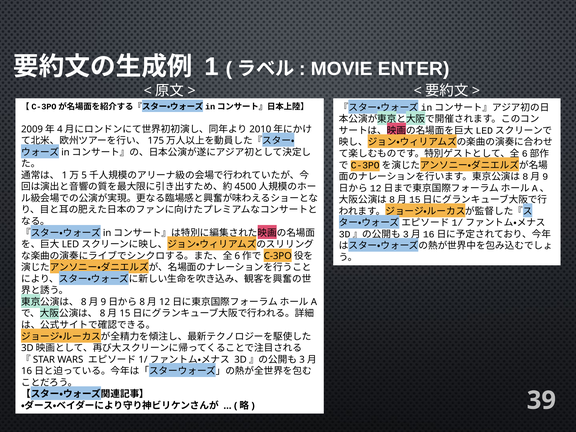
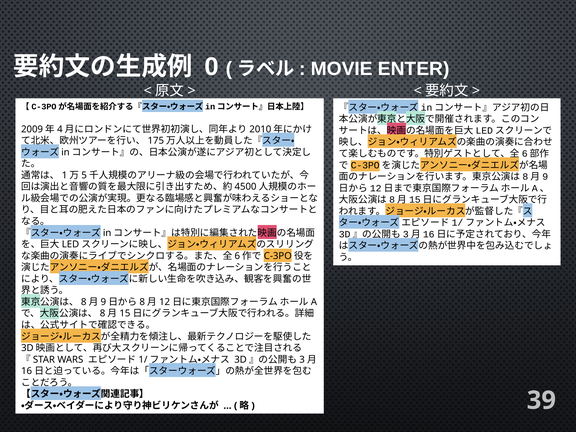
1: 1 -> 0 (212, 67)
